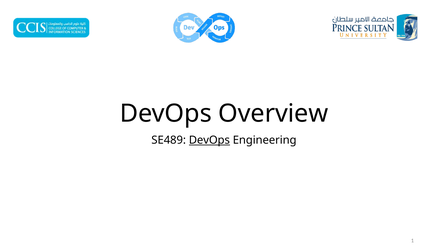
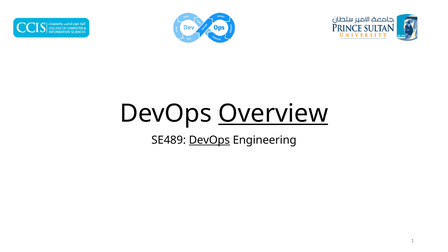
Overview underline: none -> present (273, 114)
